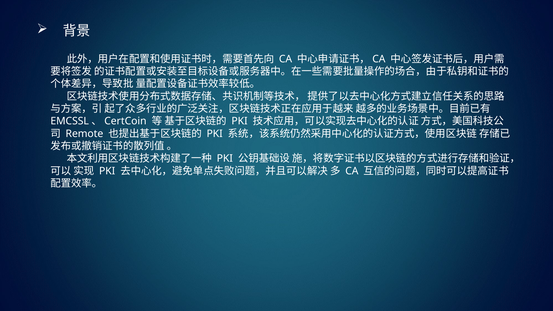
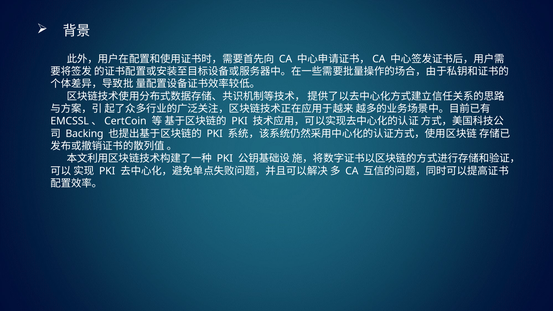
Remote: Remote -> Backing (84, 134)
